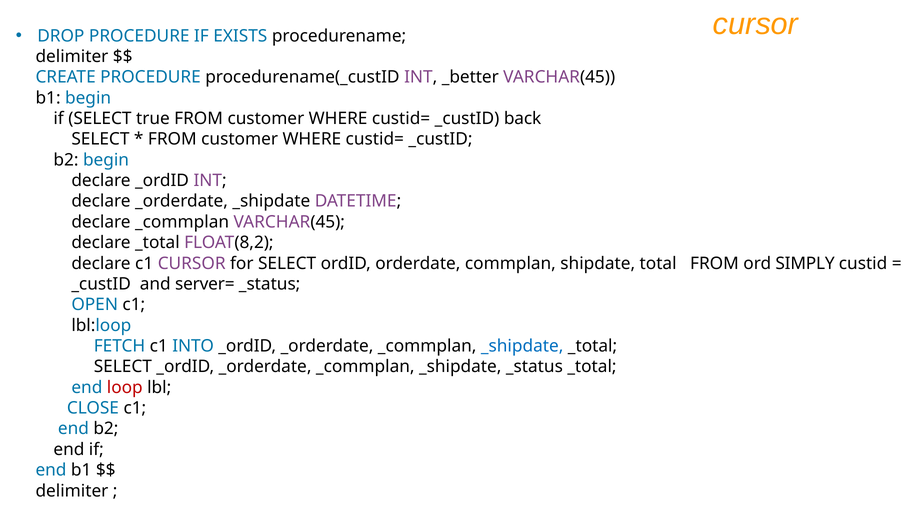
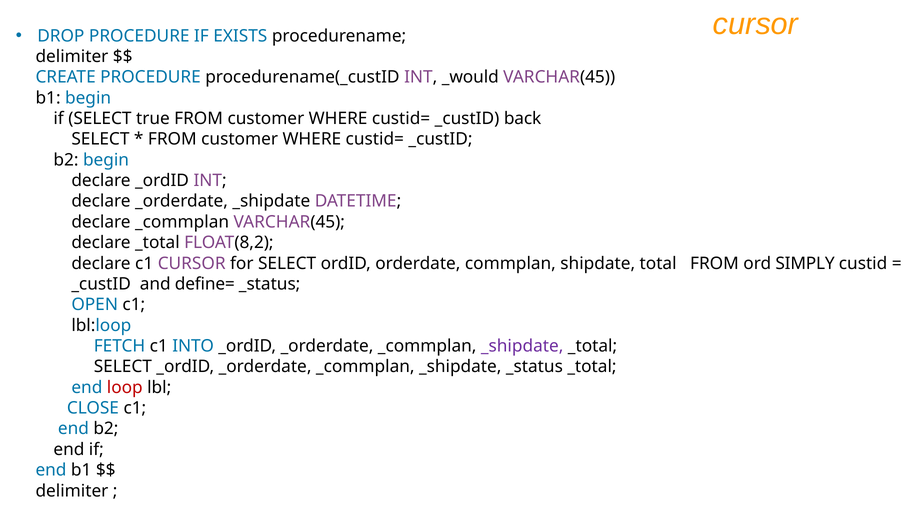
_better: _better -> _would (470, 77)
server=: server= -> define= (205, 284)
_shipdate colour: blue -> purple (522, 346)
